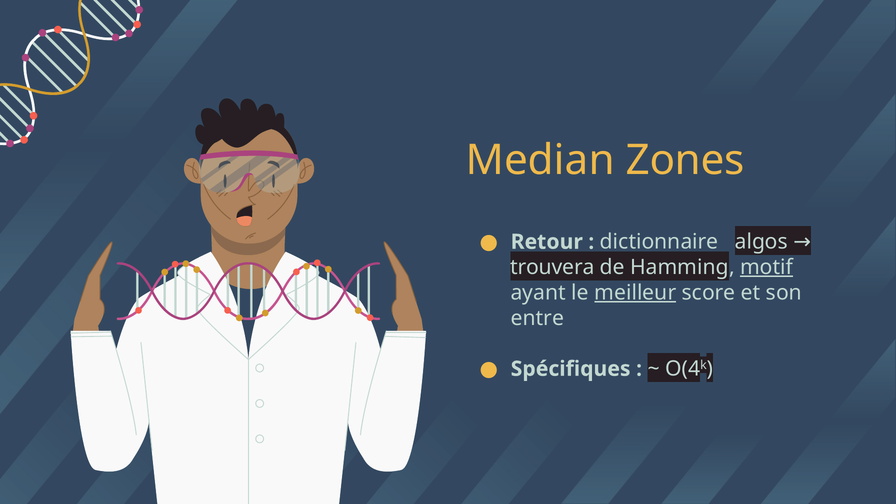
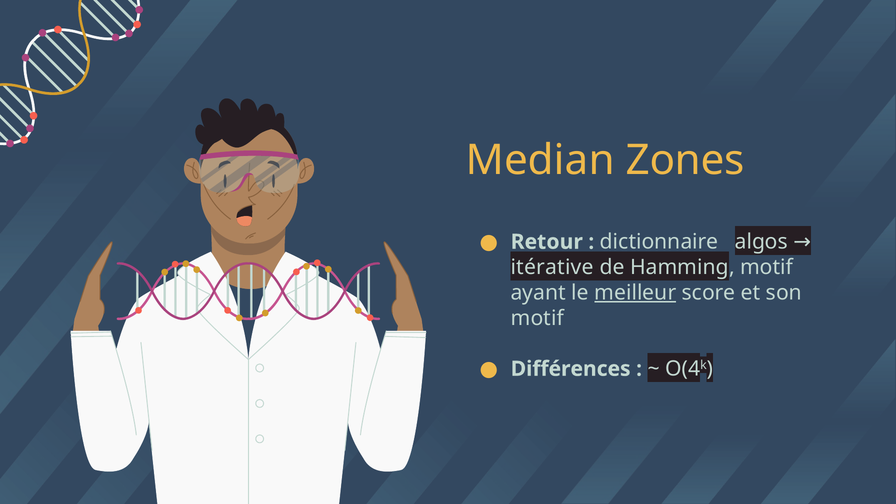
trouvera: trouvera -> itérative (552, 267)
motif underline: present -> none (767, 267)
entre: entre -> motif (537, 318)
Spécifiques: Spécifiques -> Différences (571, 369)
